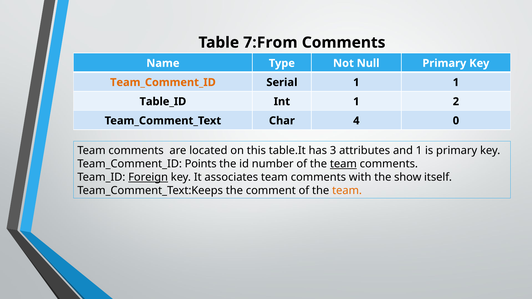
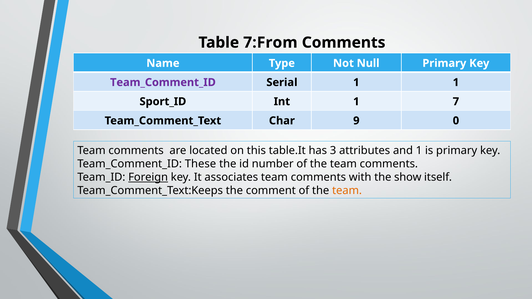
Team_Comment_ID colour: orange -> purple (163, 82)
Table_ID: Table_ID -> Sport_ID (163, 102)
2: 2 -> 7 (456, 102)
4: 4 -> 9 (356, 121)
Points: Points -> These (201, 164)
team underline: present -> none (343, 164)
